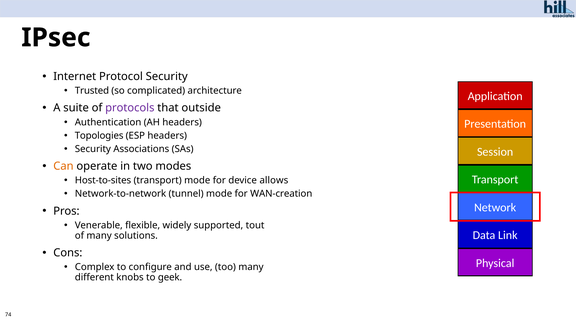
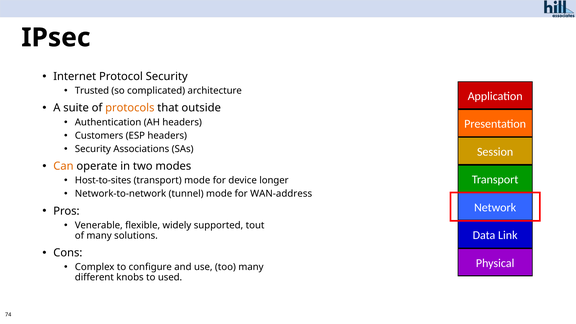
protocols colour: purple -> orange (130, 108)
Topologies: Topologies -> Customers (99, 136)
allows: allows -> longer (274, 180)
WAN-creation: WAN-creation -> WAN-address (281, 194)
geek: geek -> used (170, 277)
